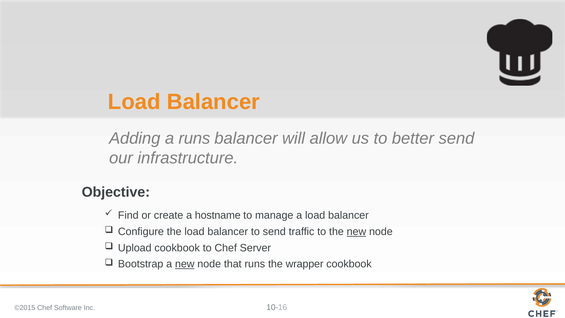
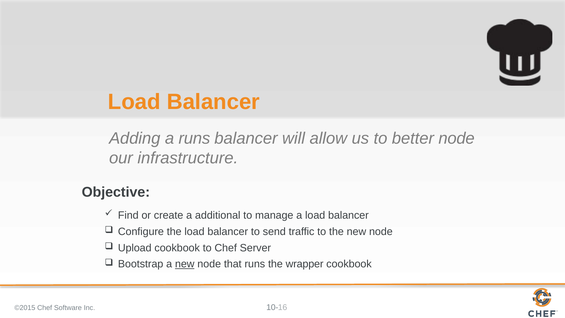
better send: send -> node (457, 138)
hostname: hostname -> additional (218, 215)
new underline: present -> none (356, 232)
